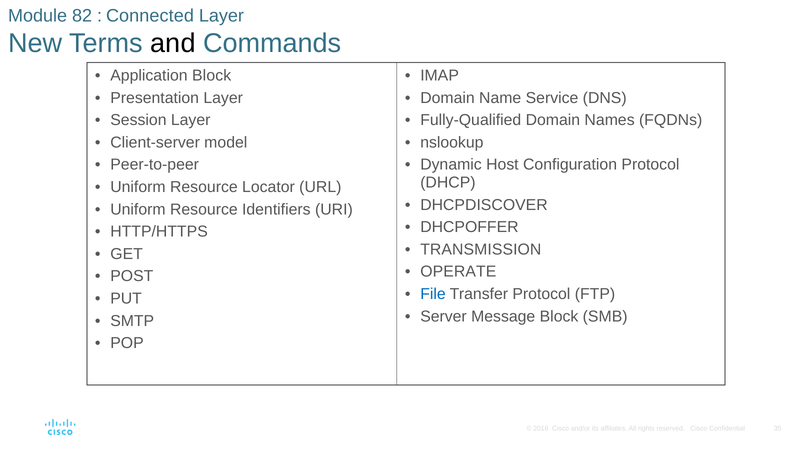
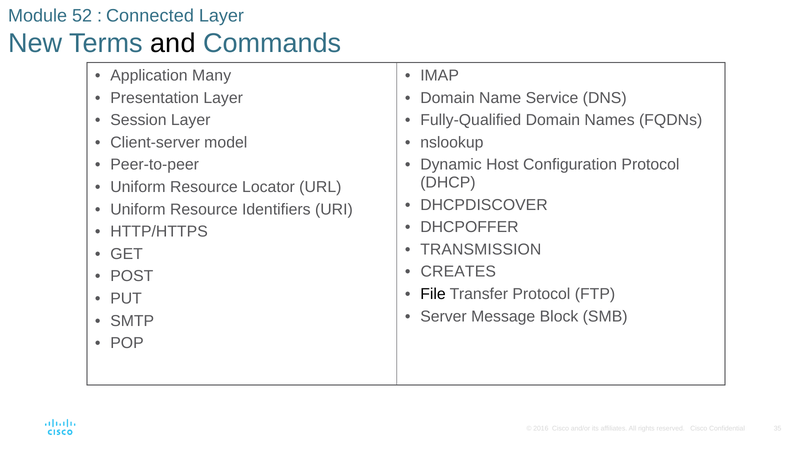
82: 82 -> 52 (82, 16)
Application Block: Block -> Many (212, 76)
OPERATE: OPERATE -> CREATES (458, 272)
File colour: blue -> black (433, 294)
